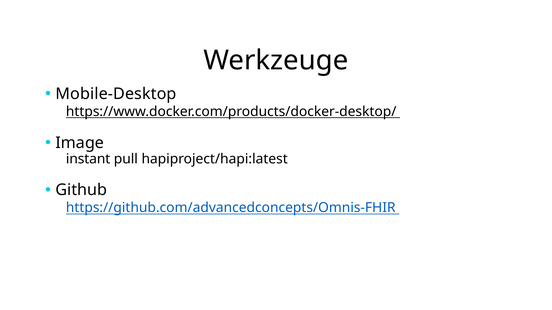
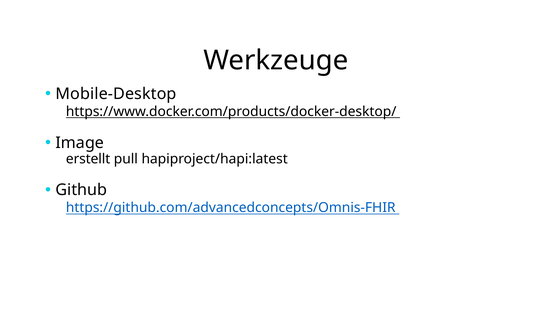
instant: instant -> erstellt (88, 159)
